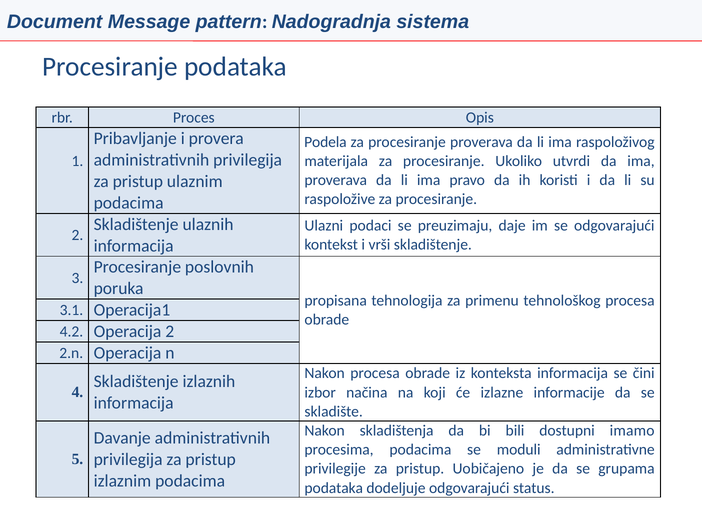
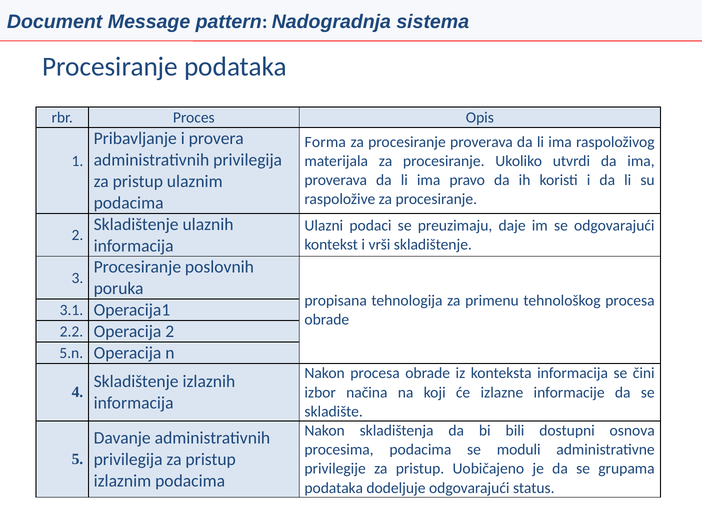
Podela: Podela -> Forma (325, 142)
4.2: 4.2 -> 2.2 (72, 331)
2.n: 2.n -> 5.n (71, 353)
imamo: imamo -> osnova (632, 430)
